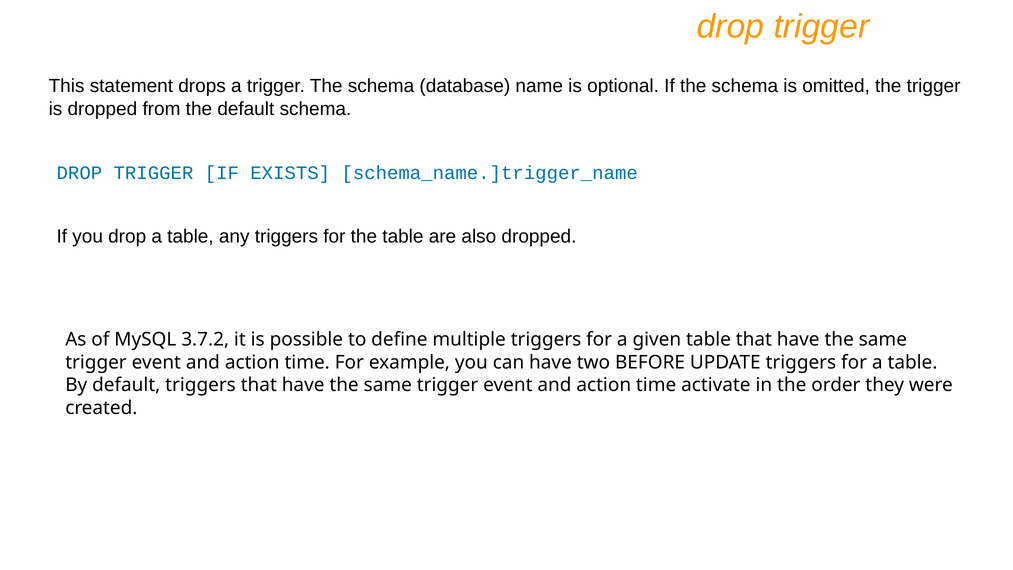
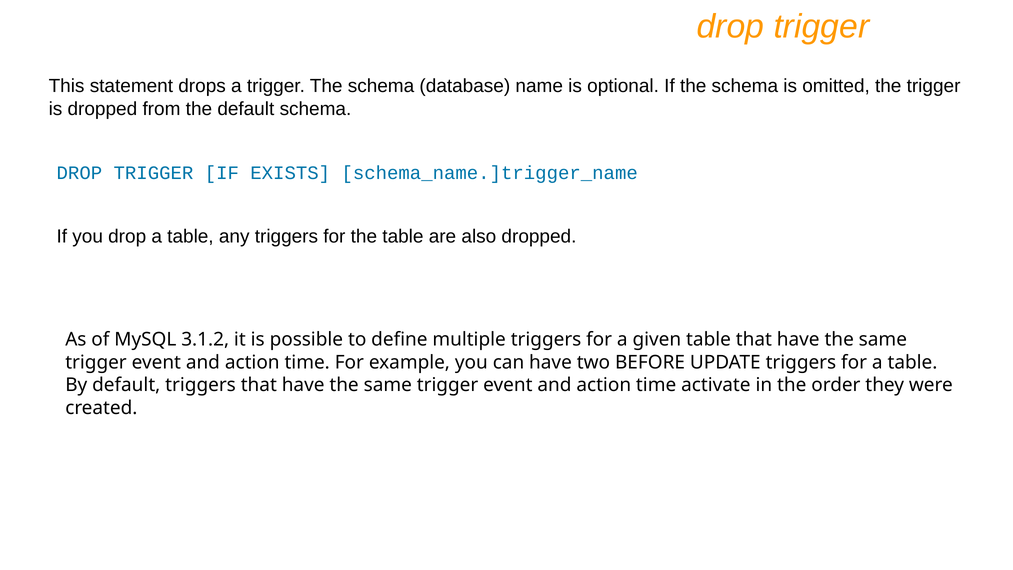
3.7.2: 3.7.2 -> 3.1.2 (205, 339)
